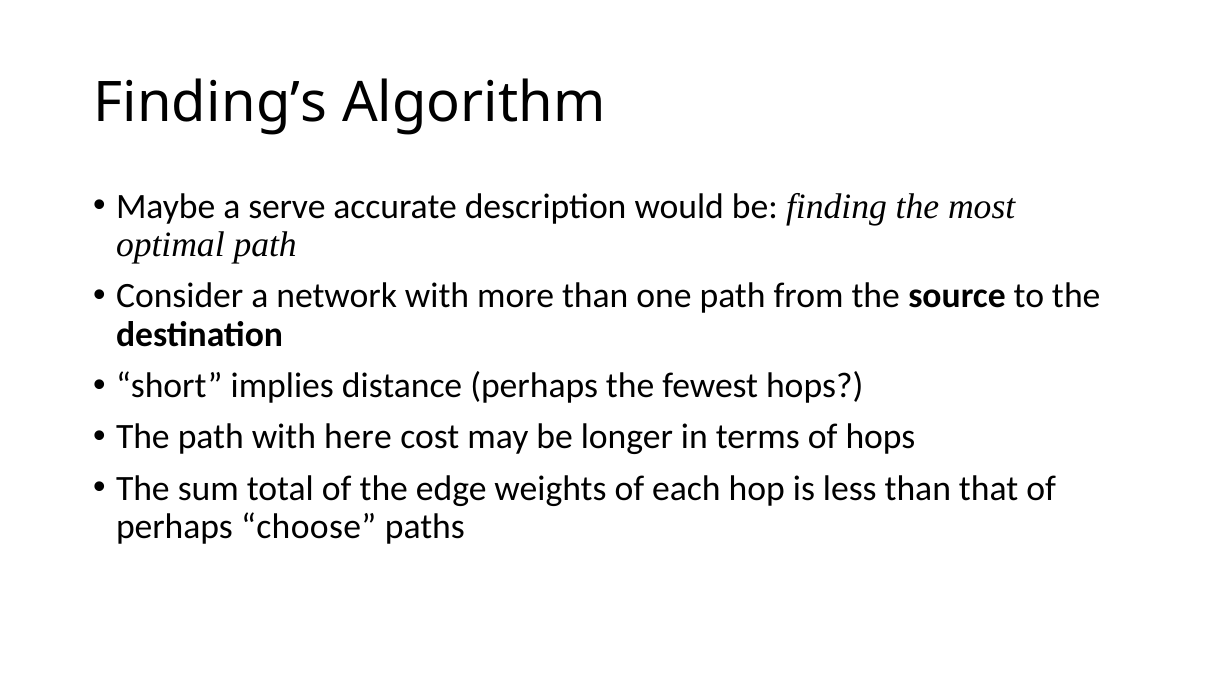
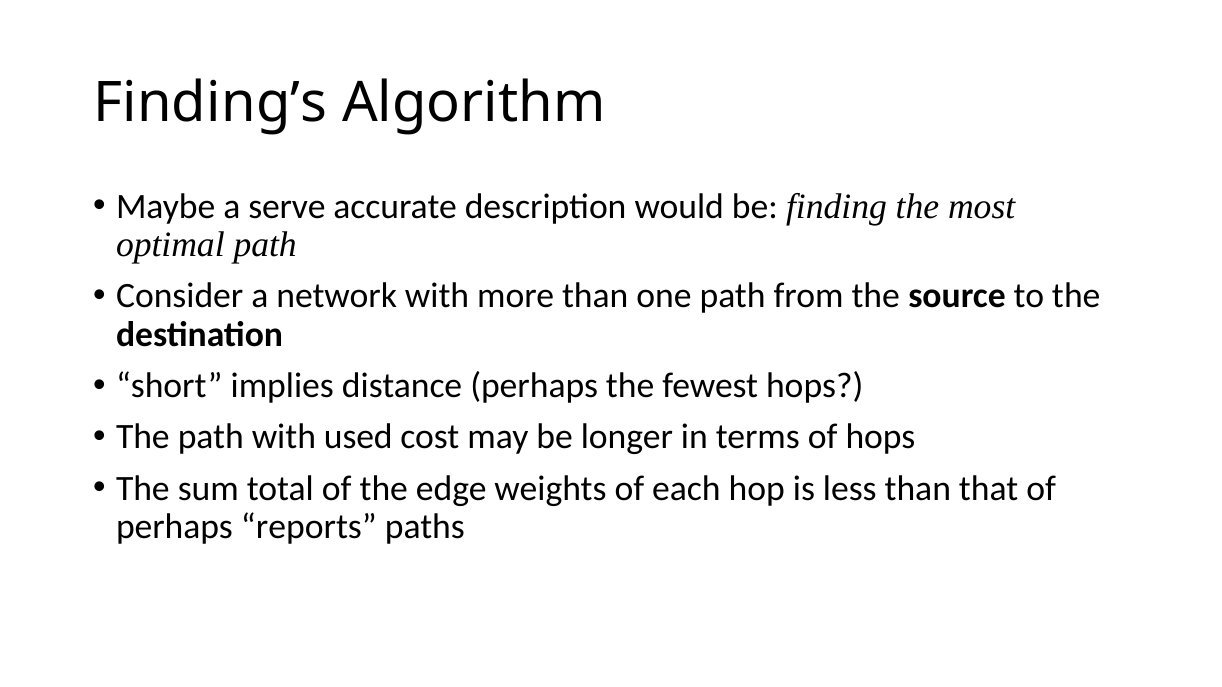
here: here -> used (358, 437)
choose: choose -> reports (309, 527)
